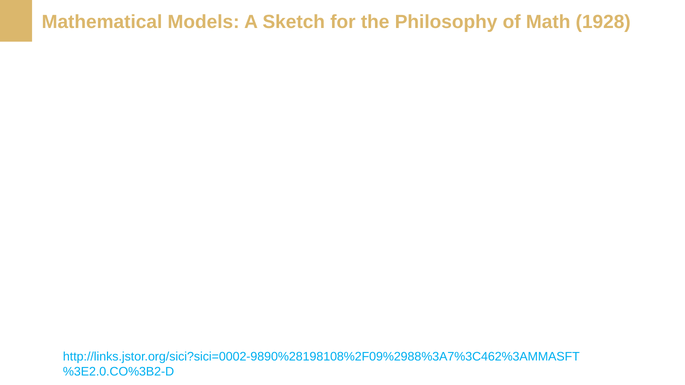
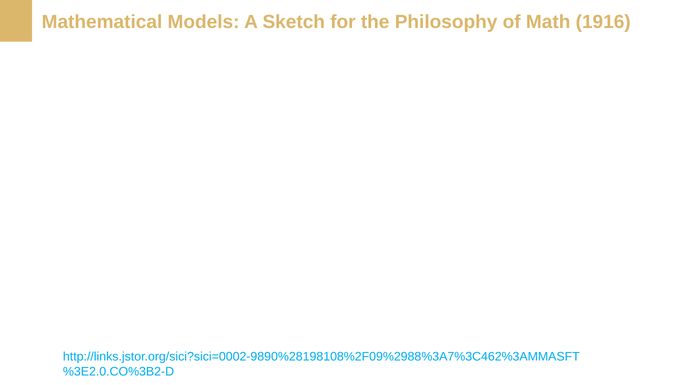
1928: 1928 -> 1916 (603, 22)
